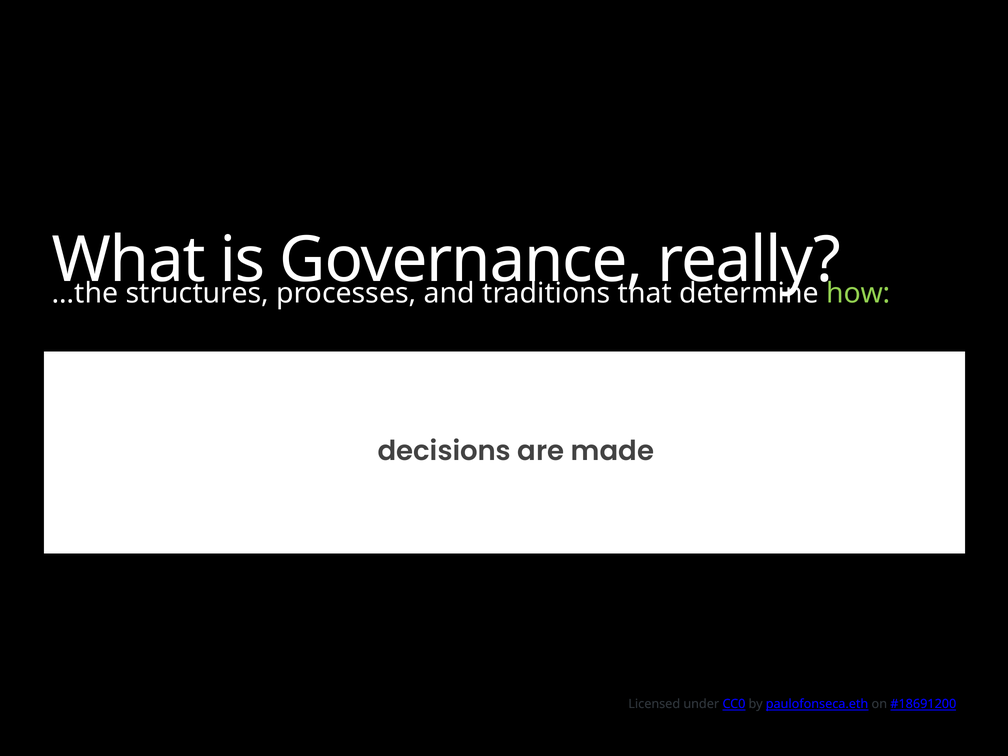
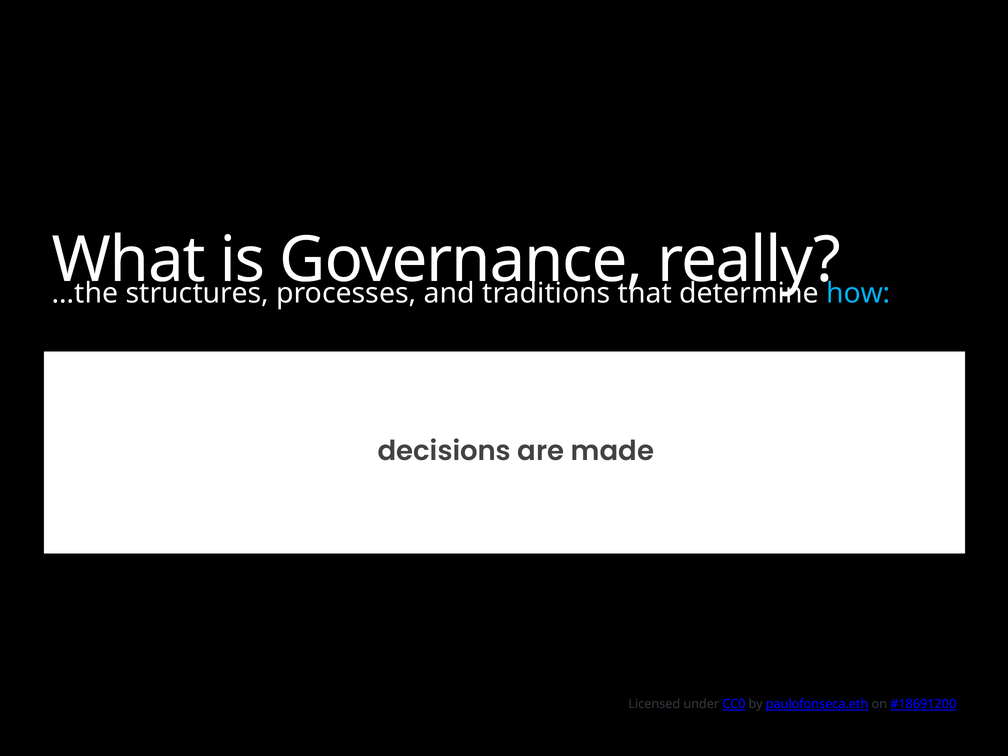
how colour: light green -> light blue (858, 293)
